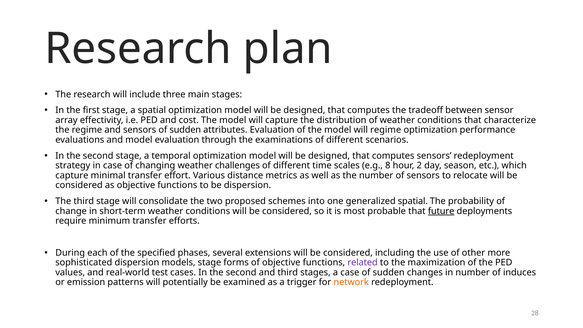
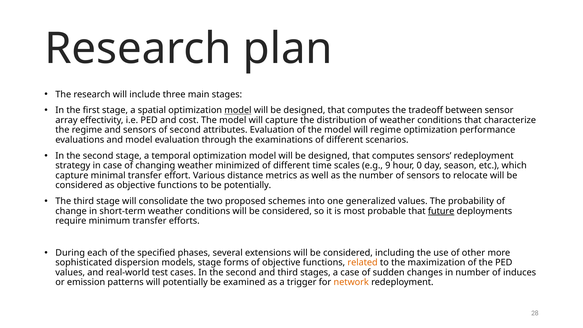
model underline: none -> present (238, 110)
sensors of sudden: sudden -> second (185, 130)
challenges: challenges -> minimized (237, 166)
8: 8 -> 9 (388, 166)
2: 2 -> 0 (419, 166)
be dispersion: dispersion -> potentially (248, 185)
generalized spatial: spatial -> values (413, 201)
related colour: purple -> orange (363, 263)
